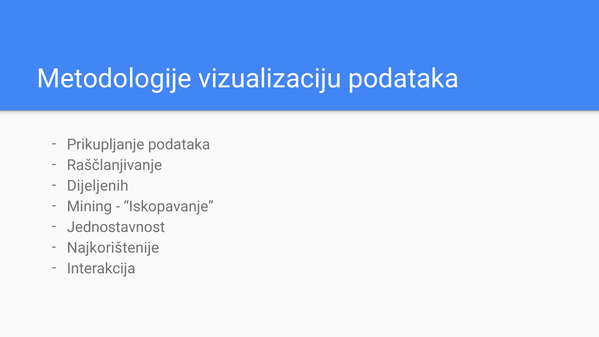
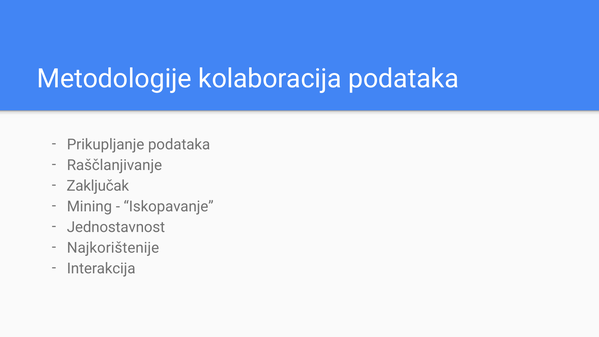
vizualizaciju: vizualizaciju -> kolaboracija (270, 79)
Dijeljenih: Dijeljenih -> Zaključak (98, 186)
